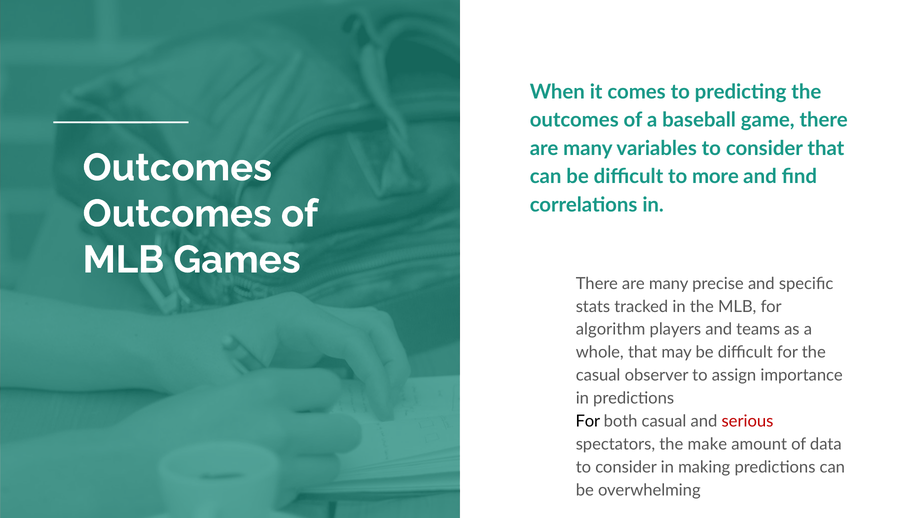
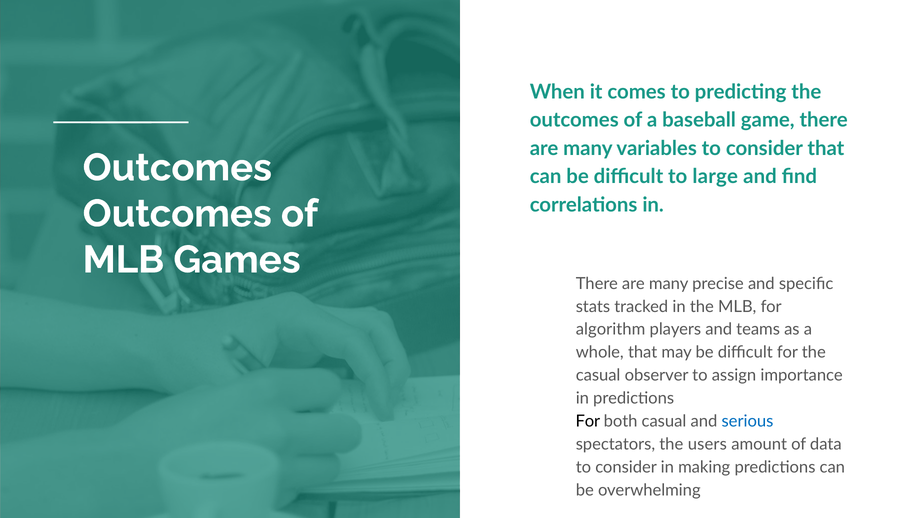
more: more -> large (715, 176)
serious colour: red -> blue (747, 421)
make: make -> users (707, 444)
